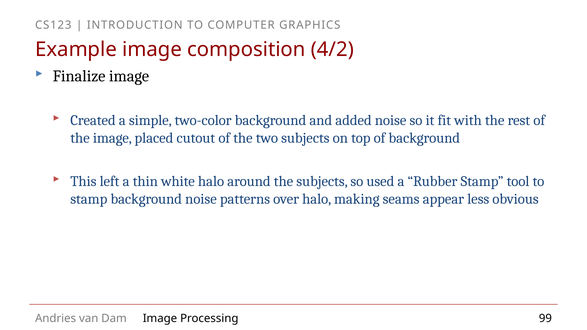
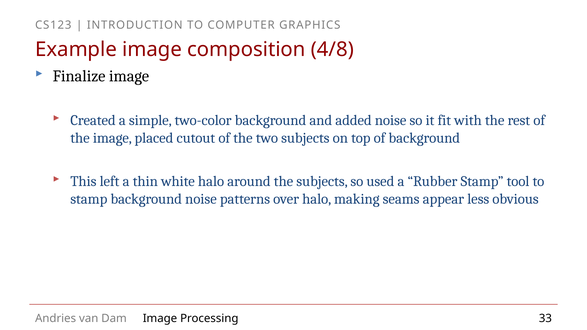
4/2: 4/2 -> 4/8 (332, 50)
99: 99 -> 33 (545, 319)
